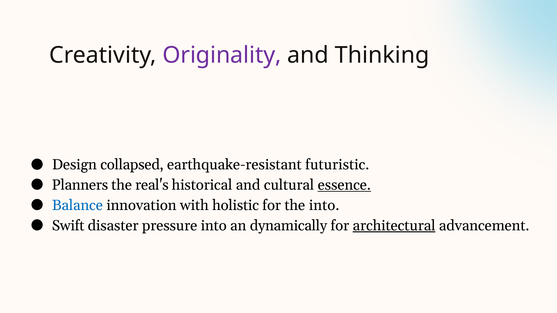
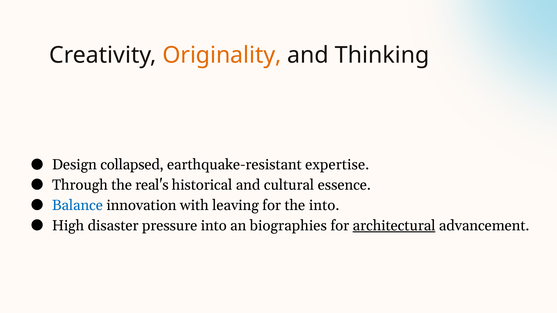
Originality colour: purple -> orange (222, 55)
futuristic: futuristic -> expertise (337, 165)
Planners: Planners -> Through (80, 185)
essence underline: present -> none (344, 185)
holistic: holistic -> leaving (236, 205)
Swift: Swift -> High (68, 226)
dynamically: dynamically -> biographies (288, 226)
